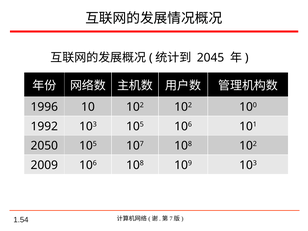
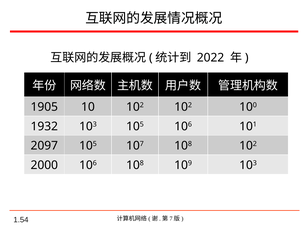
2045: 2045 -> 2022 (211, 58)
1996: 1996 -> 1905 (44, 107)
1992: 1992 -> 1932 (44, 126)
2050: 2050 -> 2097 (44, 146)
2009: 2009 -> 2000 (44, 165)
